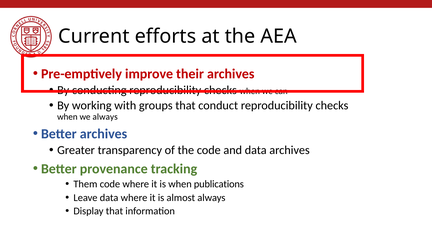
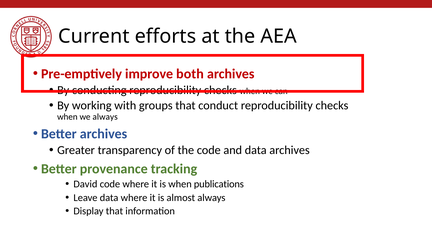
their: their -> both (190, 74)
Them: Them -> David (85, 184)
